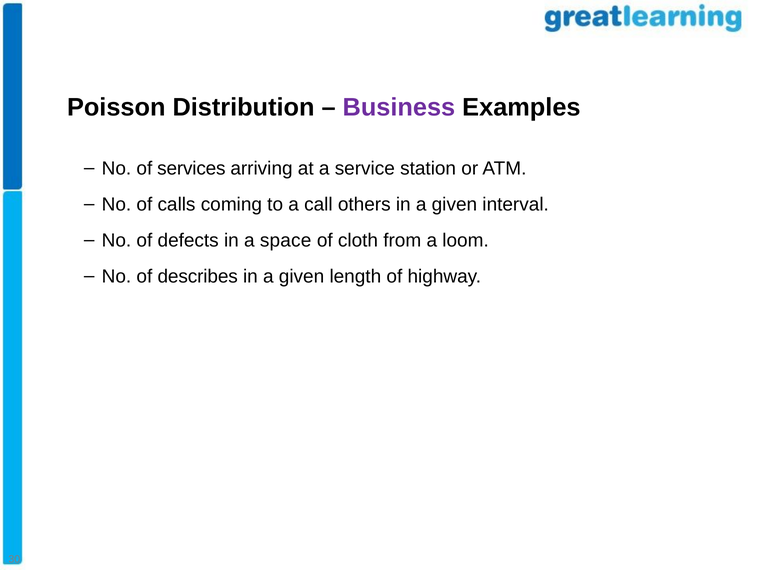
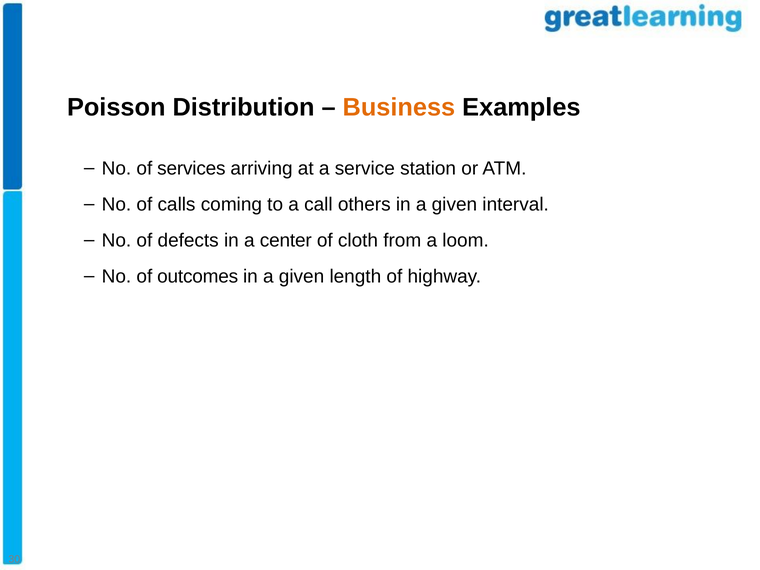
Business colour: purple -> orange (399, 107)
space: space -> center (286, 240)
describes: describes -> outcomes (198, 277)
